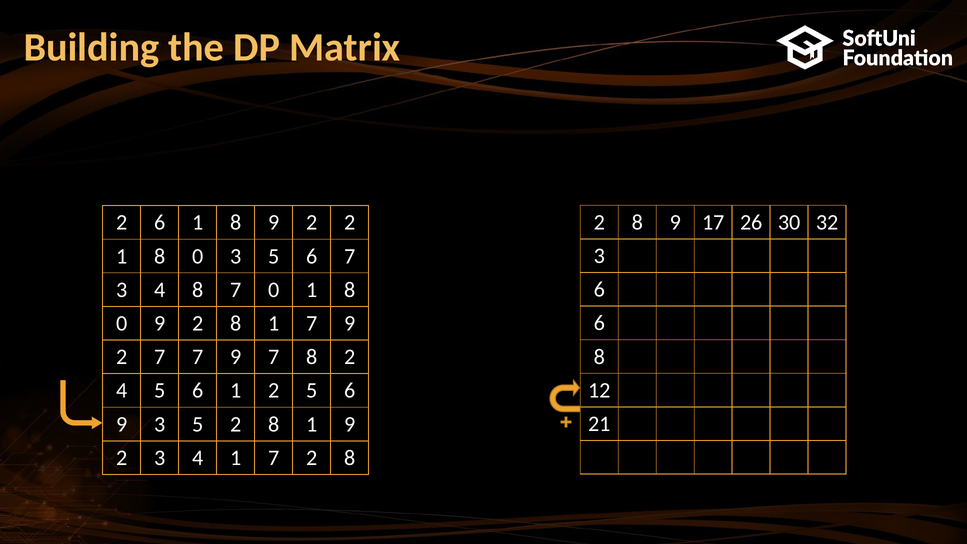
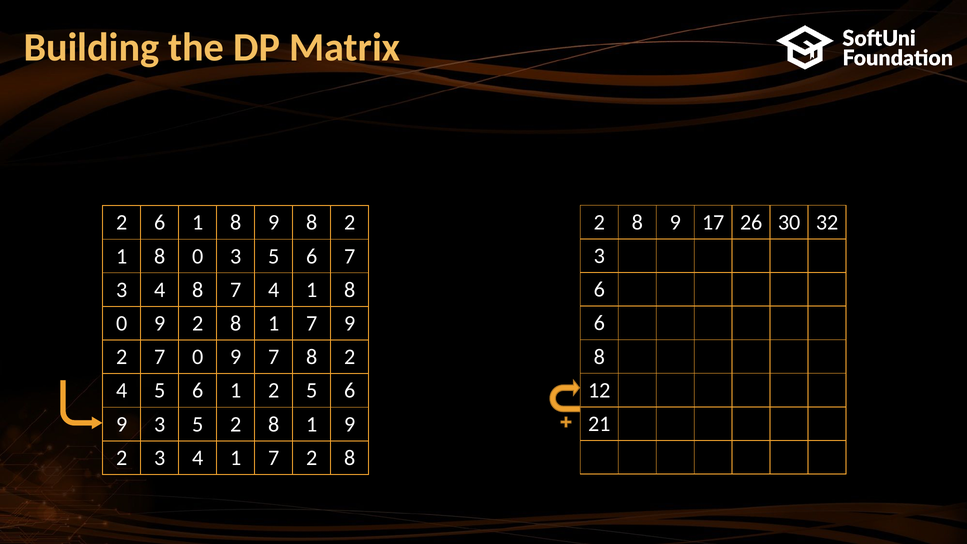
8 9 2: 2 -> 8 (312, 223)
7 0: 0 -> 4 (274, 290)
7 7: 7 -> 0 (198, 357)
